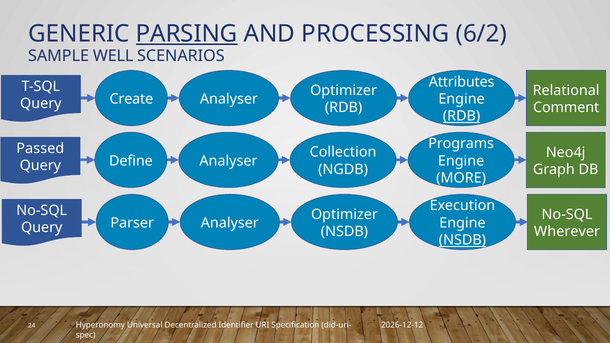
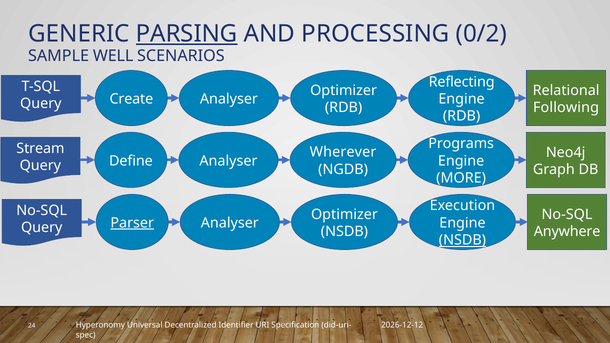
6/2: 6/2 -> 0/2 (481, 34)
Attributes: Attributes -> Reflecting (462, 82)
Comment: Comment -> Following (566, 108)
RDB underline: present -> none (462, 116)
Passed: Passed -> Stream (40, 148)
Collection: Collection -> Wherever (343, 152)
Parser underline: none -> present (132, 223)
Wherever: Wherever -> Anywhere (567, 232)
